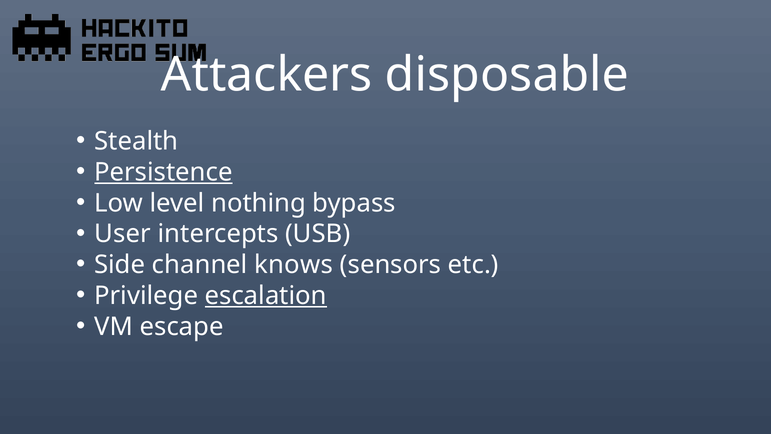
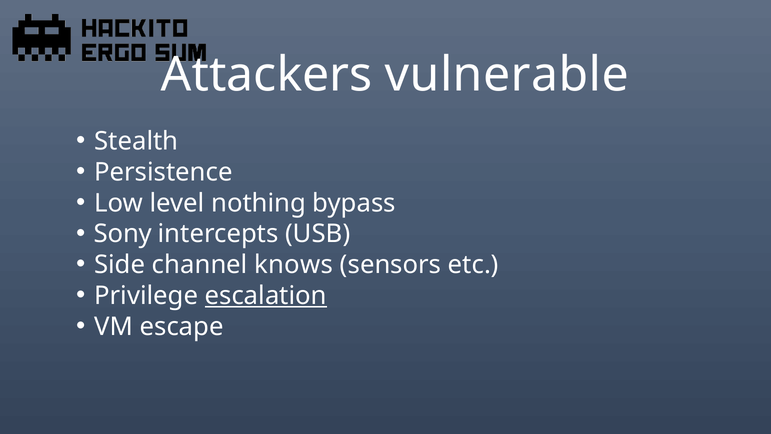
disposable: disposable -> vulnerable (507, 75)
Persistence underline: present -> none (163, 172)
User: User -> Sony (123, 234)
